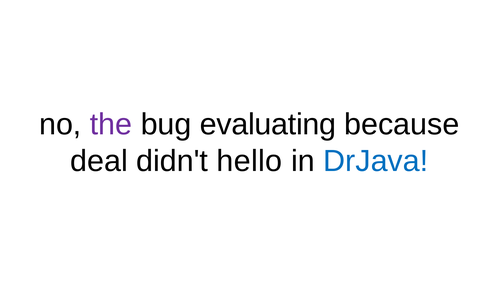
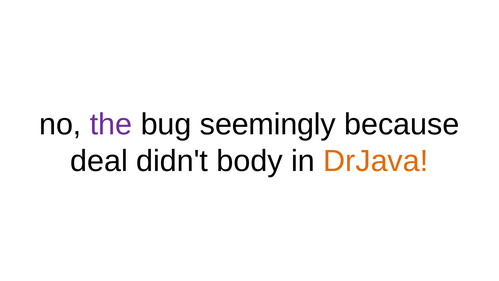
evaluating: evaluating -> seemingly (268, 124)
hello: hello -> body (250, 161)
DrJava colour: blue -> orange (376, 161)
